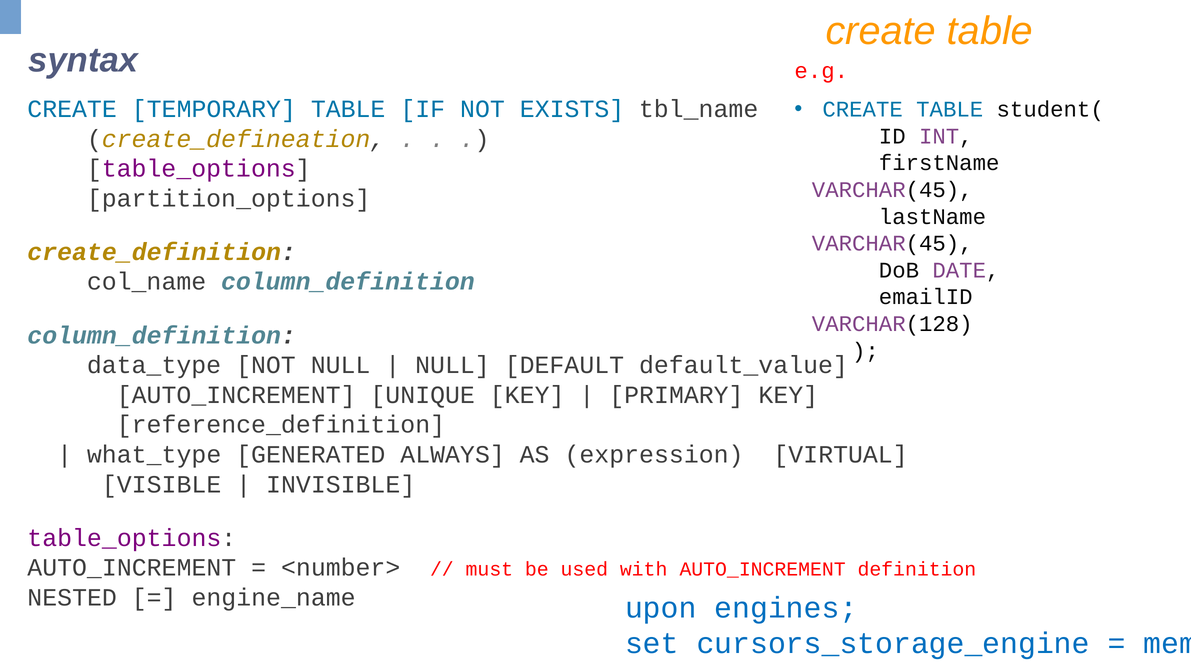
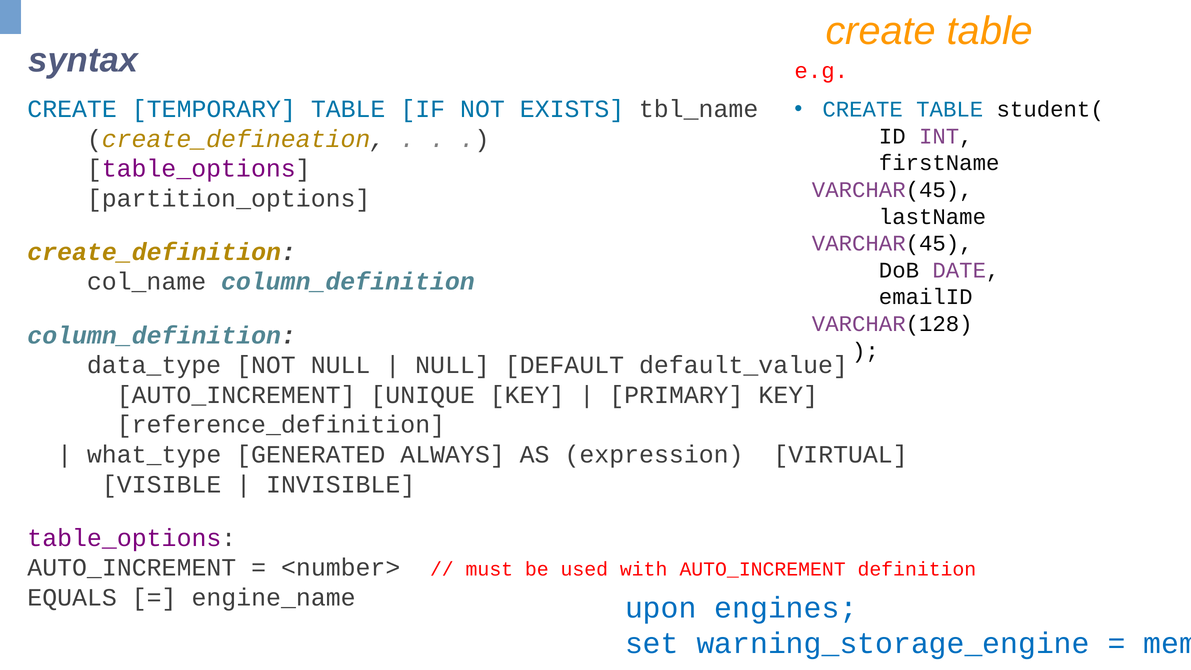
NESTED: NESTED -> EQUALS (72, 597)
cursors_storage_engine: cursors_storage_engine -> warning_storage_engine (893, 644)
